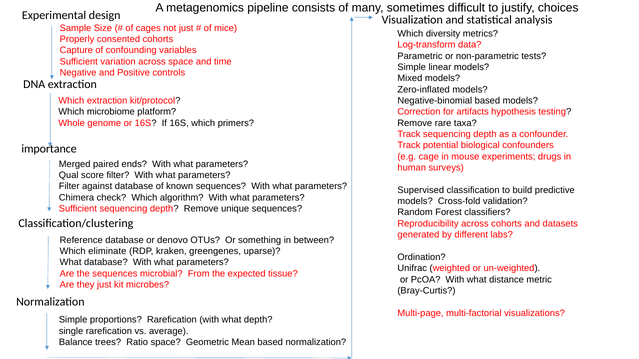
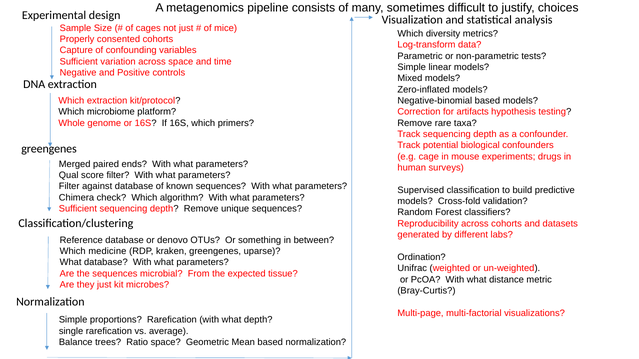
importance: importance -> greengenes (49, 149)
eliminate: eliminate -> medicine (107, 251)
